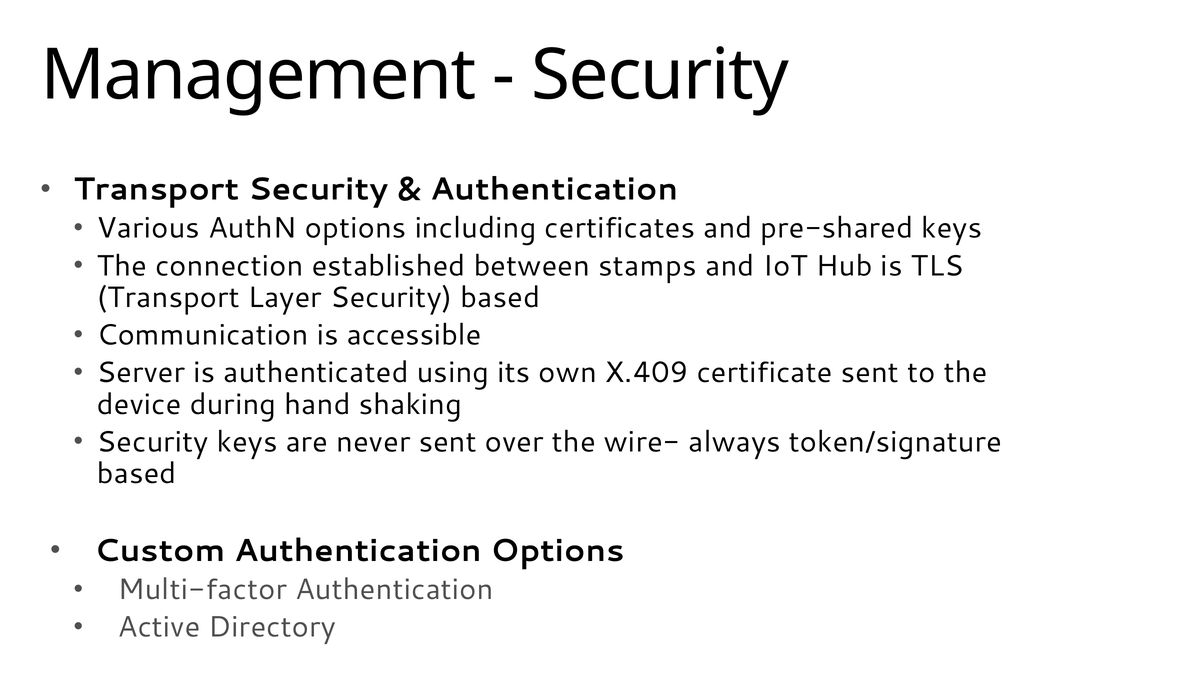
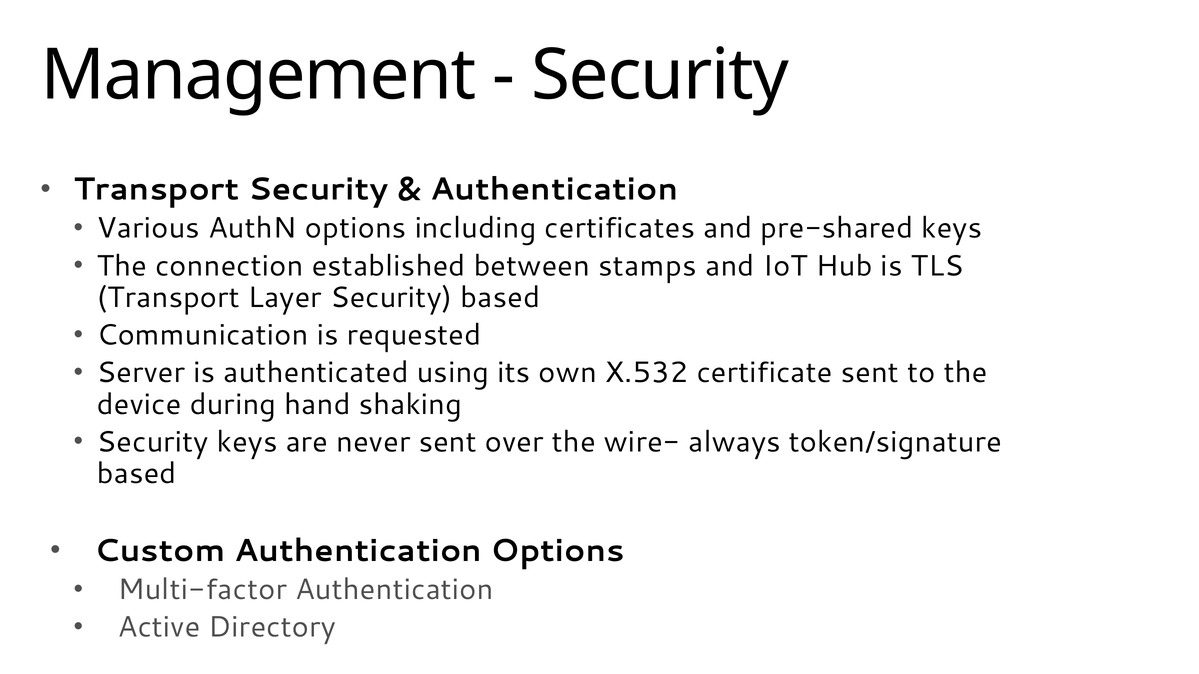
accessible: accessible -> requested (414, 335)
X.409: X.409 -> X.532 (647, 373)
